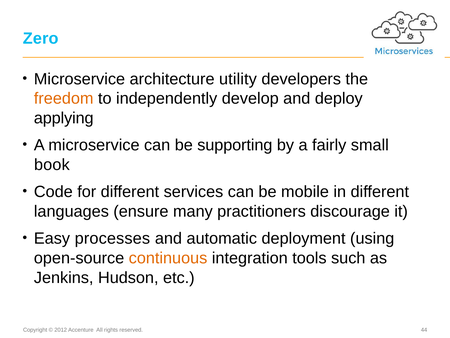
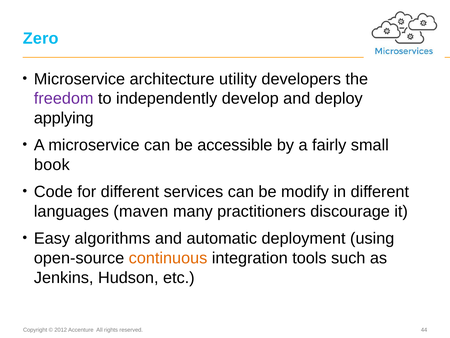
freedom colour: orange -> purple (64, 98)
supporting: supporting -> accessible (235, 145)
mobile: mobile -> modify (305, 192)
ensure: ensure -> maven (141, 211)
processes: processes -> algorithms (112, 238)
